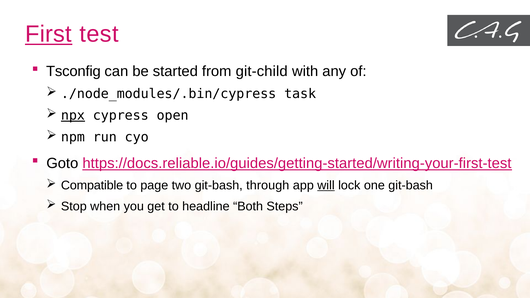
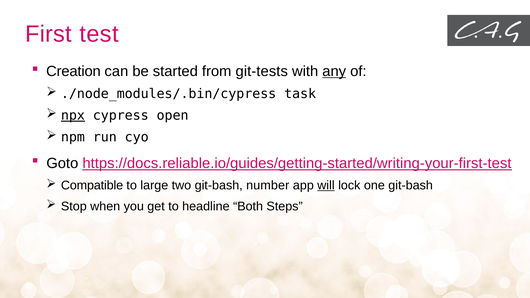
First underline: present -> none (49, 34)
Tsconfig: Tsconfig -> Creation (73, 71)
git-child: git-child -> git-tests (262, 71)
any underline: none -> present (334, 71)
page: page -> large (154, 185)
through: through -> number (268, 185)
